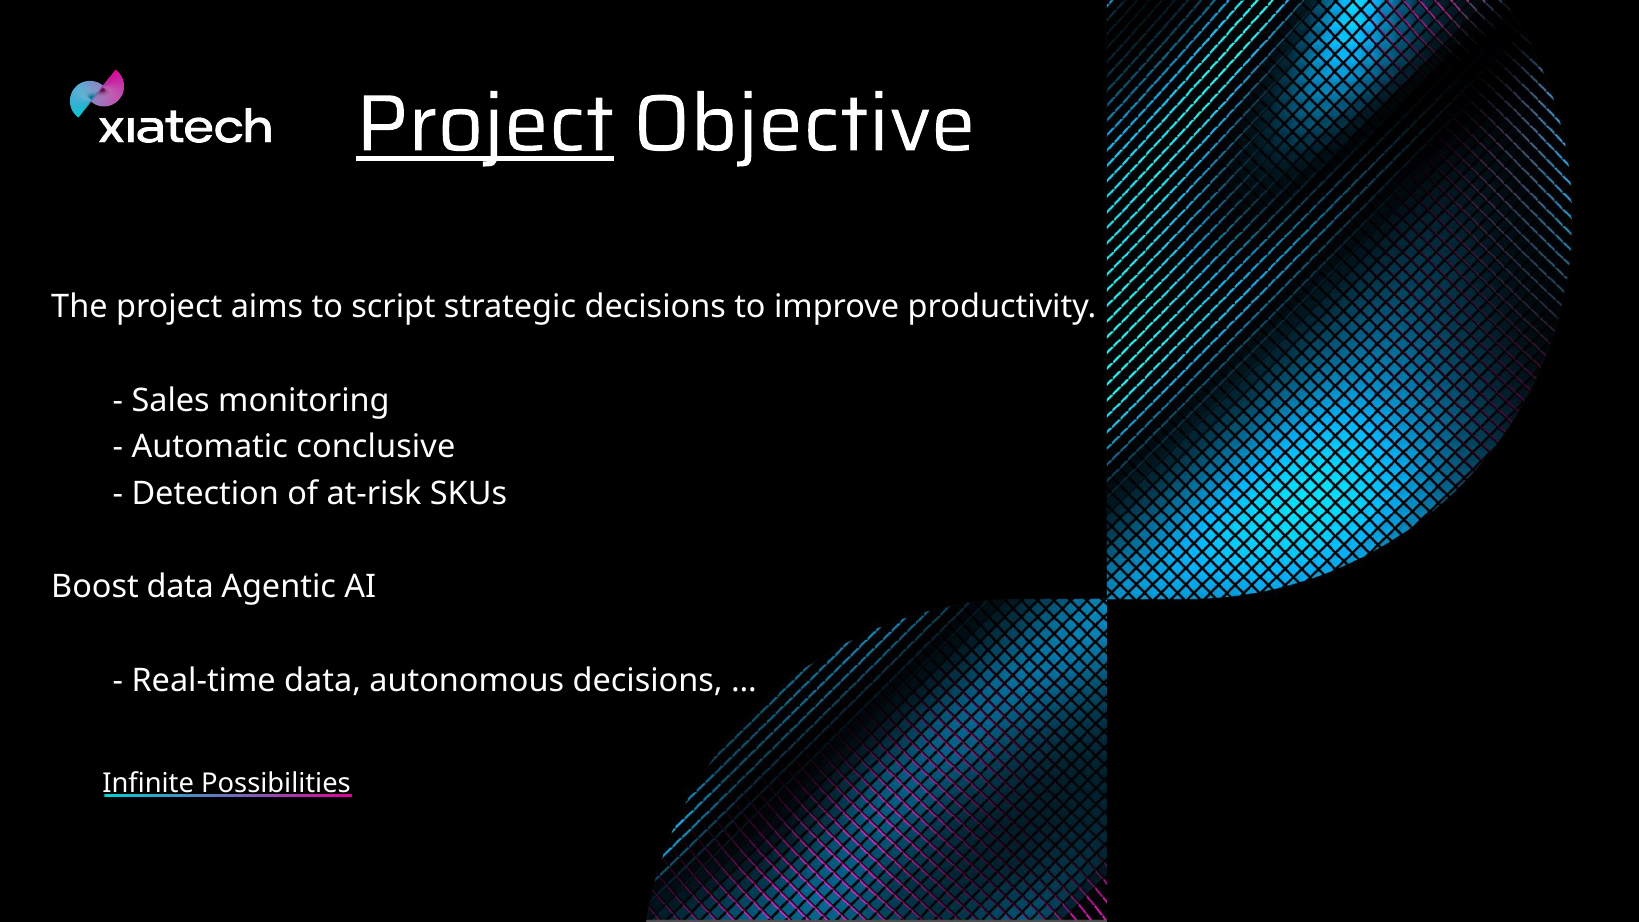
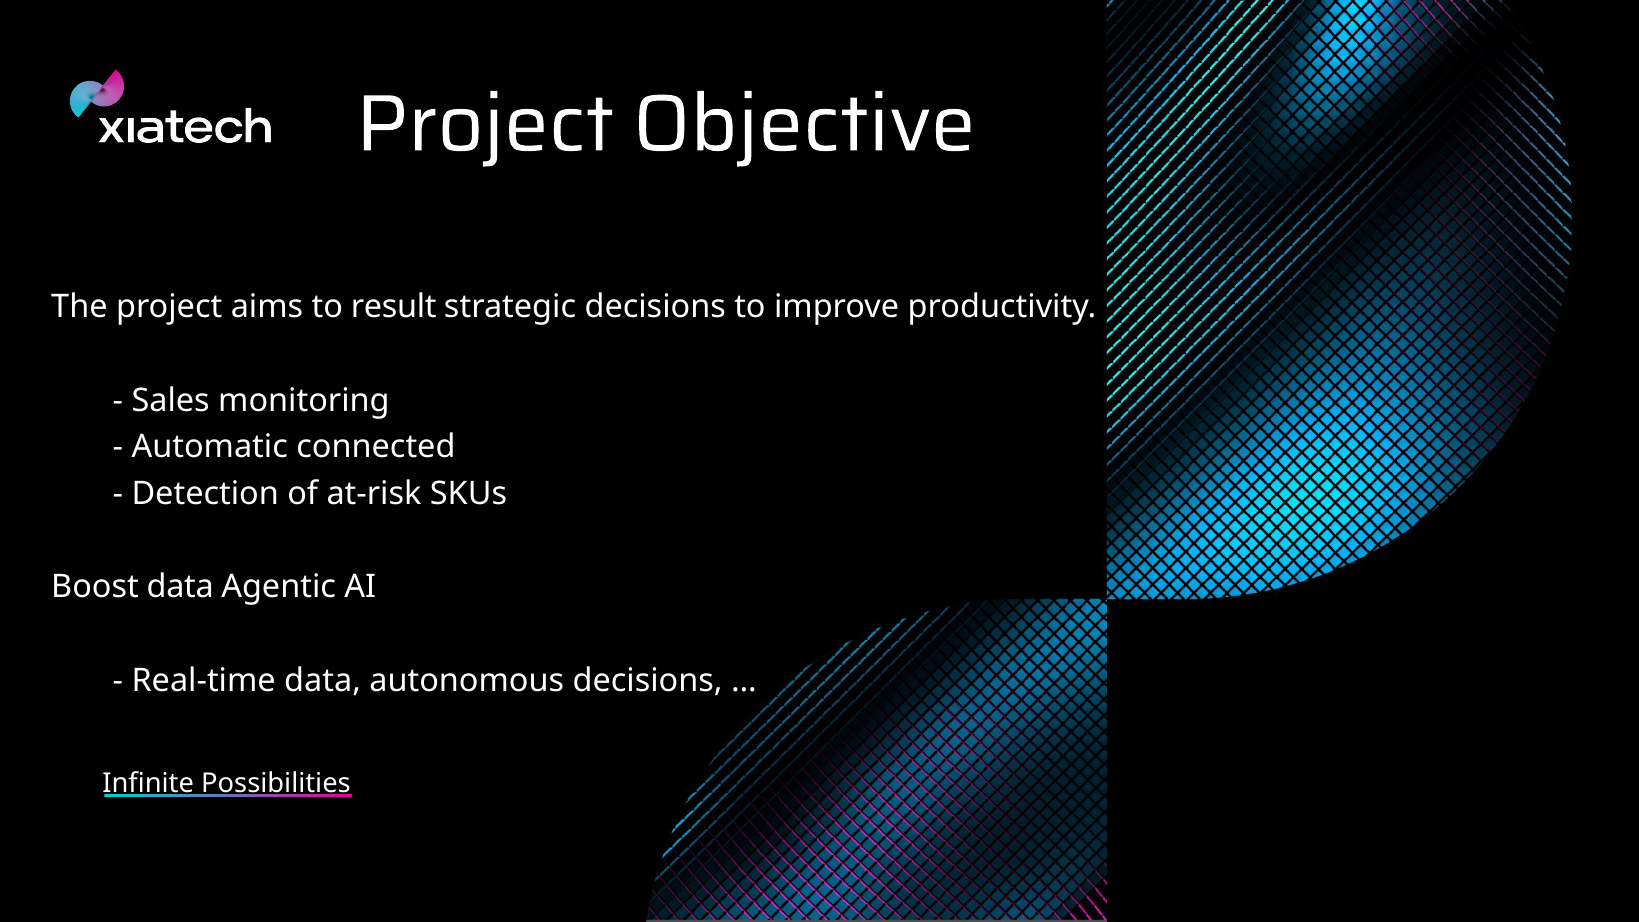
Project underline: present -> none (485, 124)
script: script -> result (394, 307)
conclusive: conclusive -> connected (376, 447)
